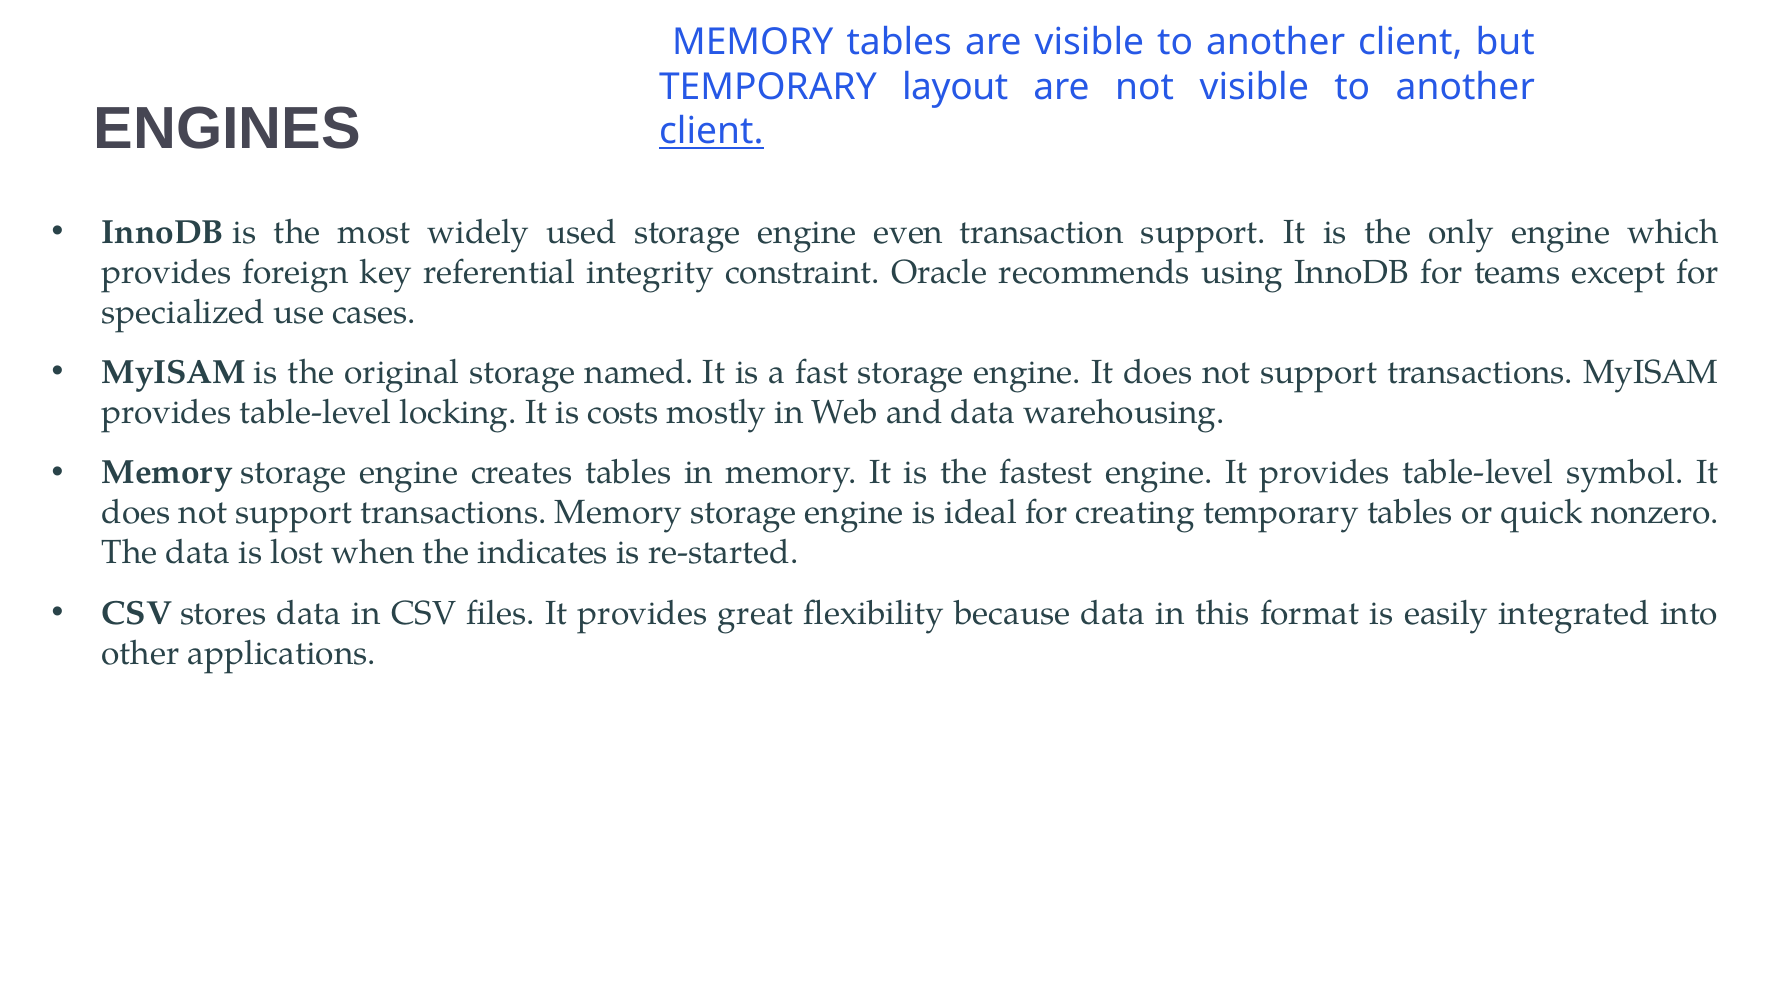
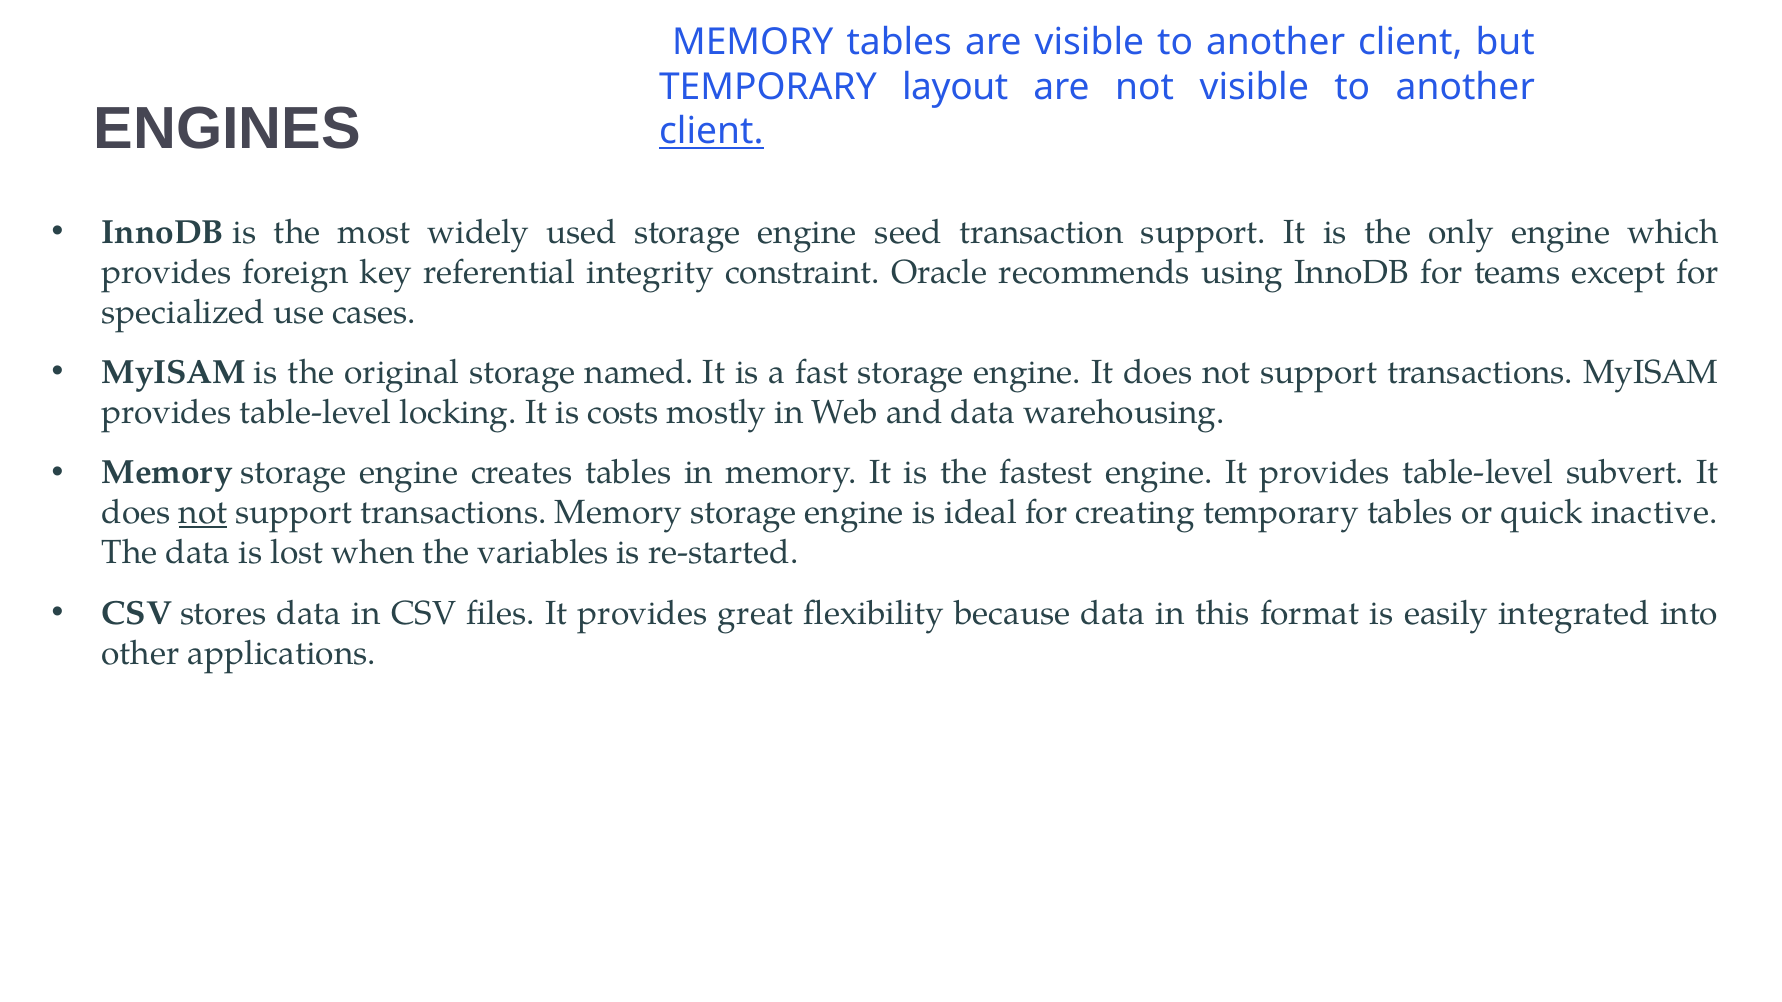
even: even -> seed (908, 232)
symbol: symbol -> subvert (1625, 473)
not underline: none -> present (203, 513)
nonzero: nonzero -> inactive (1655, 513)
indicates: indicates -> variables (543, 553)
